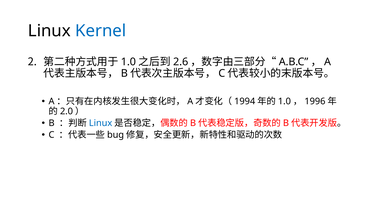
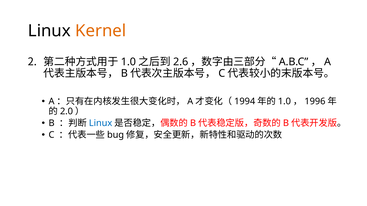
Kernel colour: blue -> orange (101, 31)
